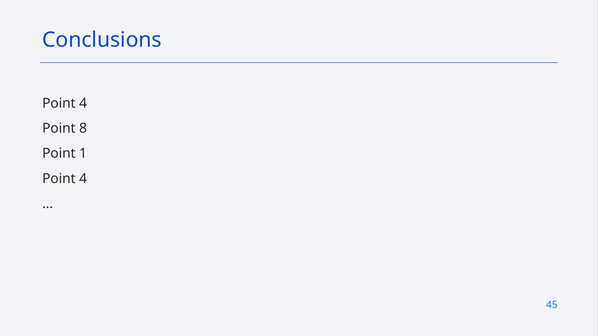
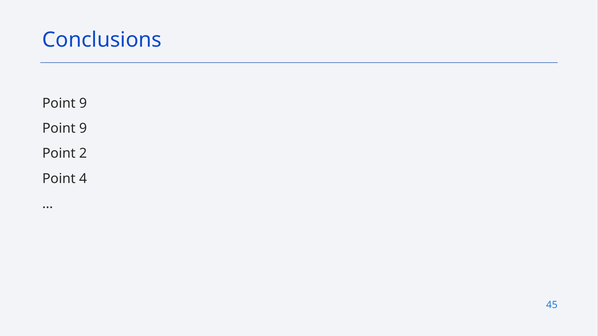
4: 4 -> 9 (83, 103)
8: 8 -> 9 (83, 128)
1: 1 -> 2 (83, 154)
